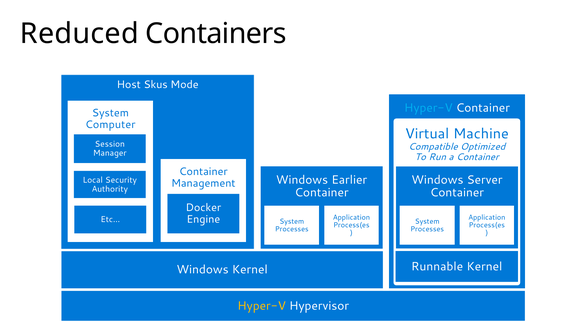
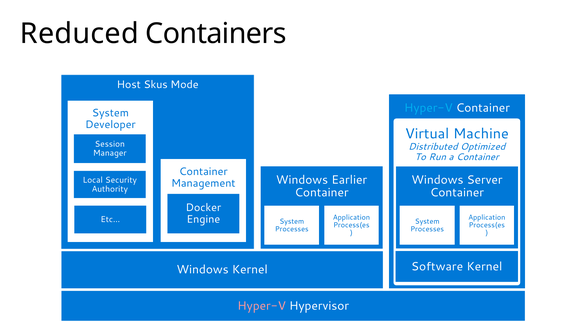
Computer: Computer -> Developer (110, 124)
Compatible: Compatible -> Distributed (433, 146)
Runnable: Runnable -> Software (437, 266)
Hyper-V colour: yellow -> pink (262, 305)
